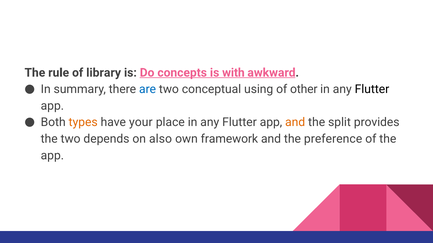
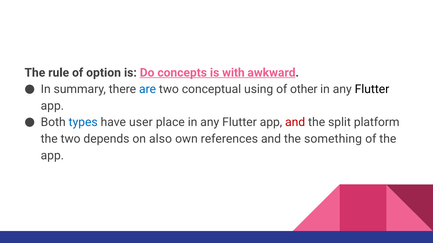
library: library -> option (104, 73)
types colour: orange -> blue (83, 123)
your: your -> user (141, 123)
and colour: orange -> red (295, 123)
provides: provides -> platform (377, 123)
framework: framework -> references (229, 139)
preference: preference -> something (333, 139)
